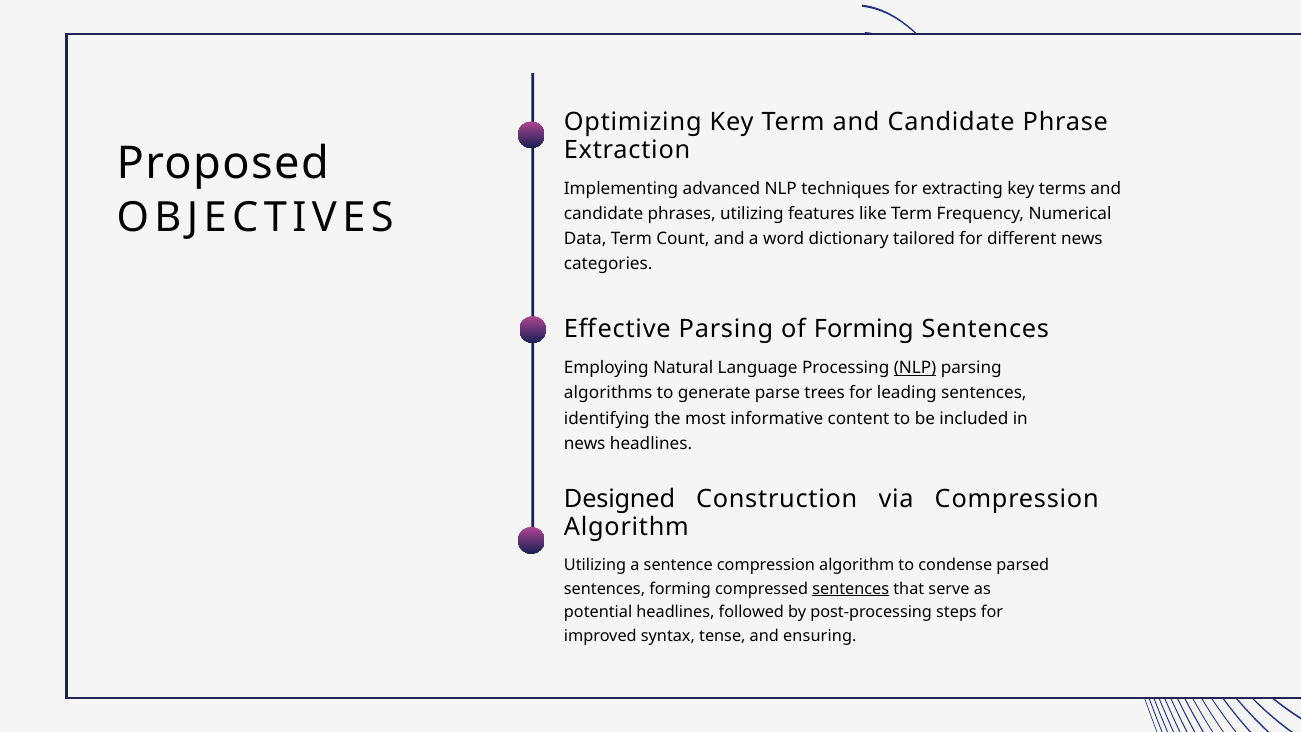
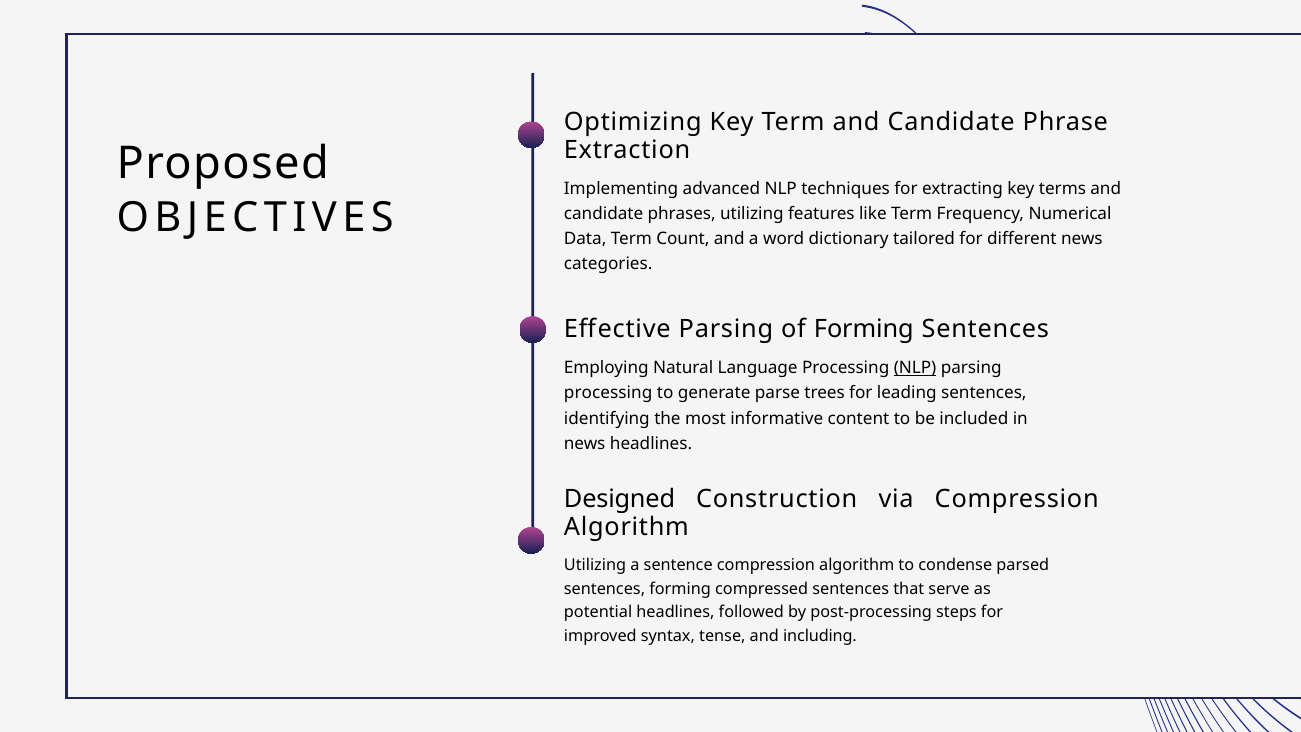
algorithms: algorithms -> processing (608, 393)
sentences underline: present -> none (851, 589)
ensuring: ensuring -> including (820, 636)
